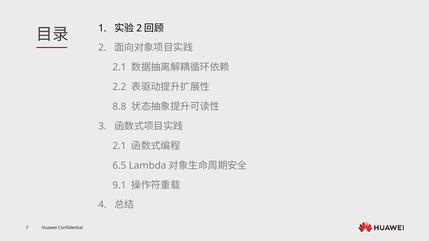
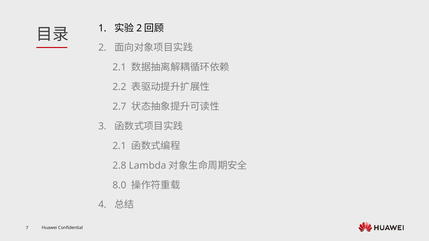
8.8: 8.8 -> 2.7 (119, 107)
6.5: 6.5 -> 2.8 (119, 166)
9.1: 9.1 -> 8.0 (119, 185)
